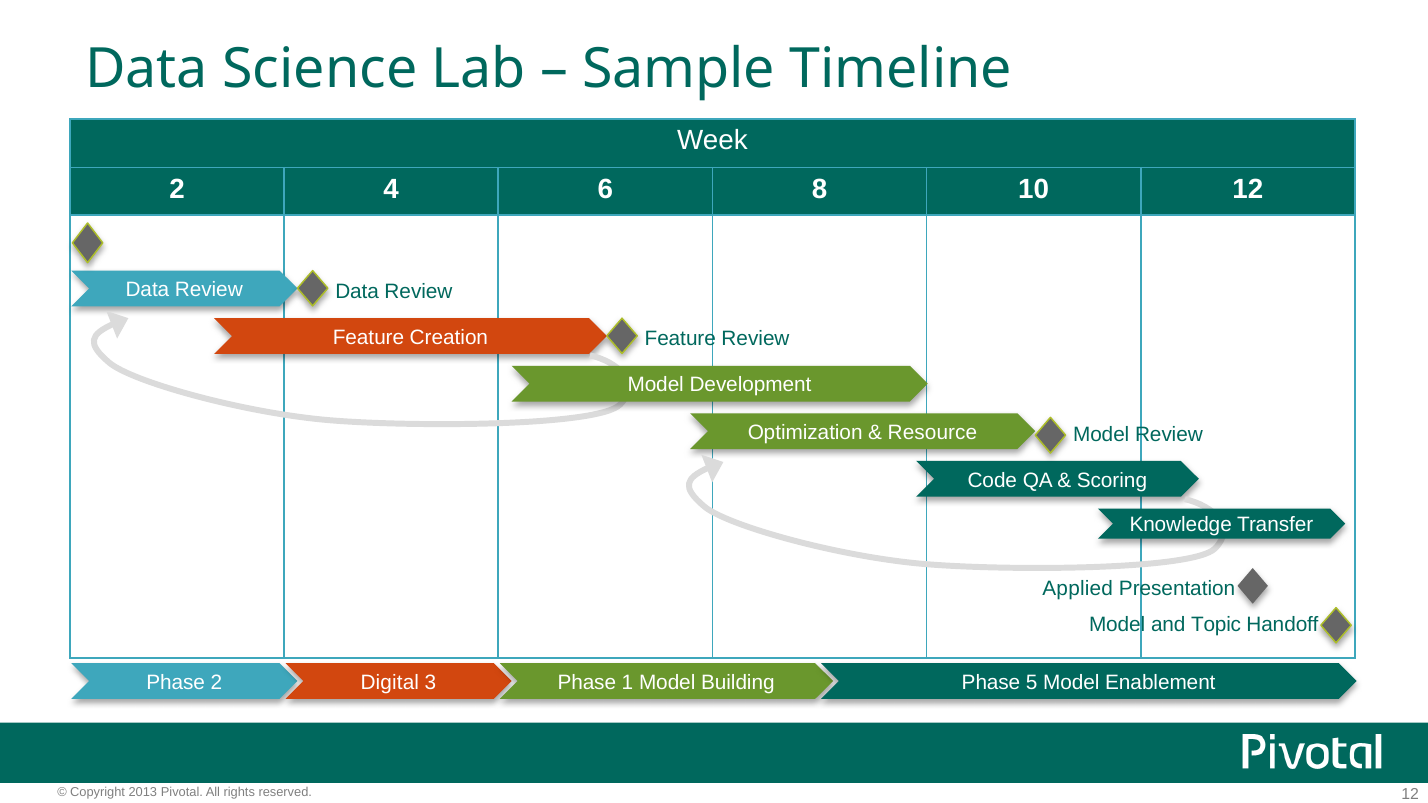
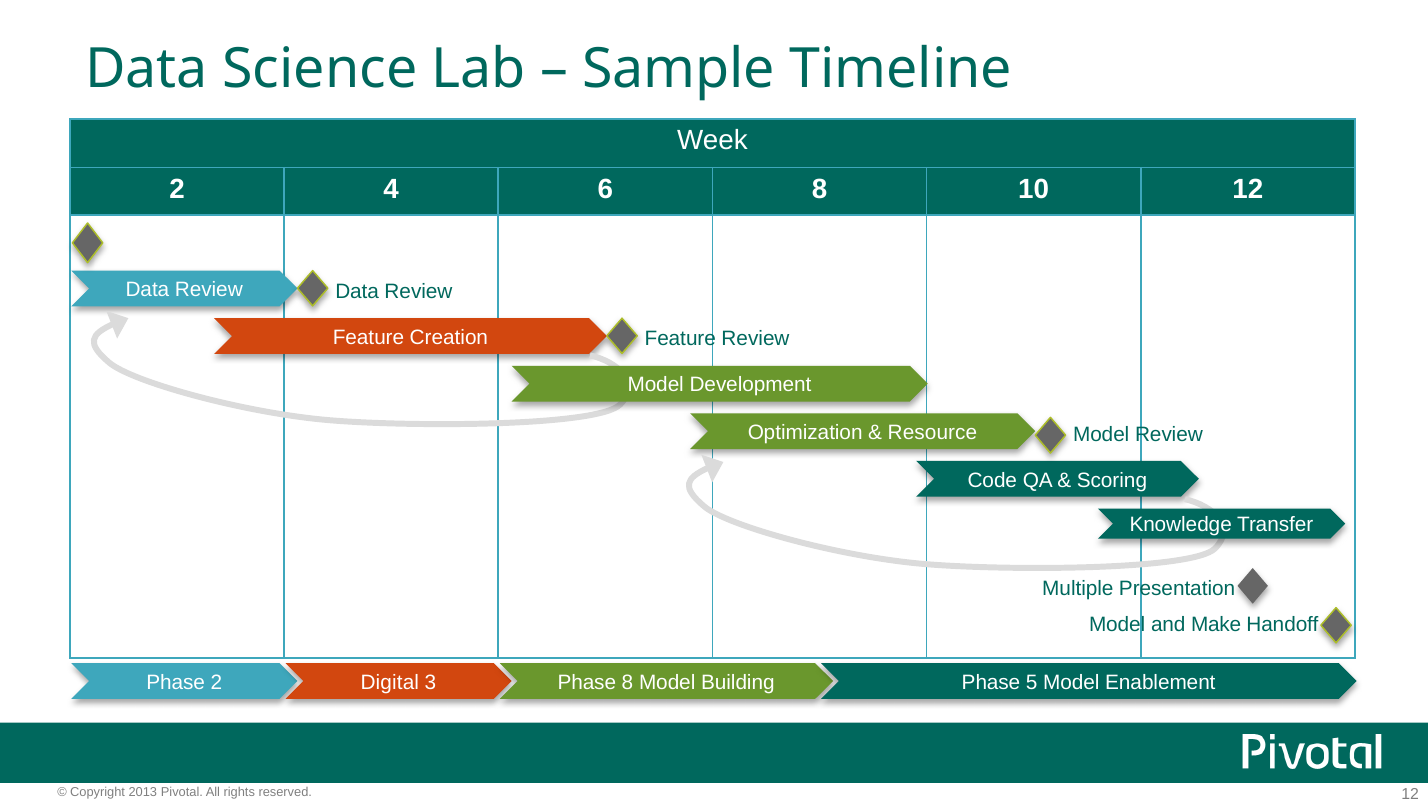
Applied: Applied -> Multiple (1078, 589)
Topic: Topic -> Make (1216, 625)
Phase 1: 1 -> 8 (628, 683)
